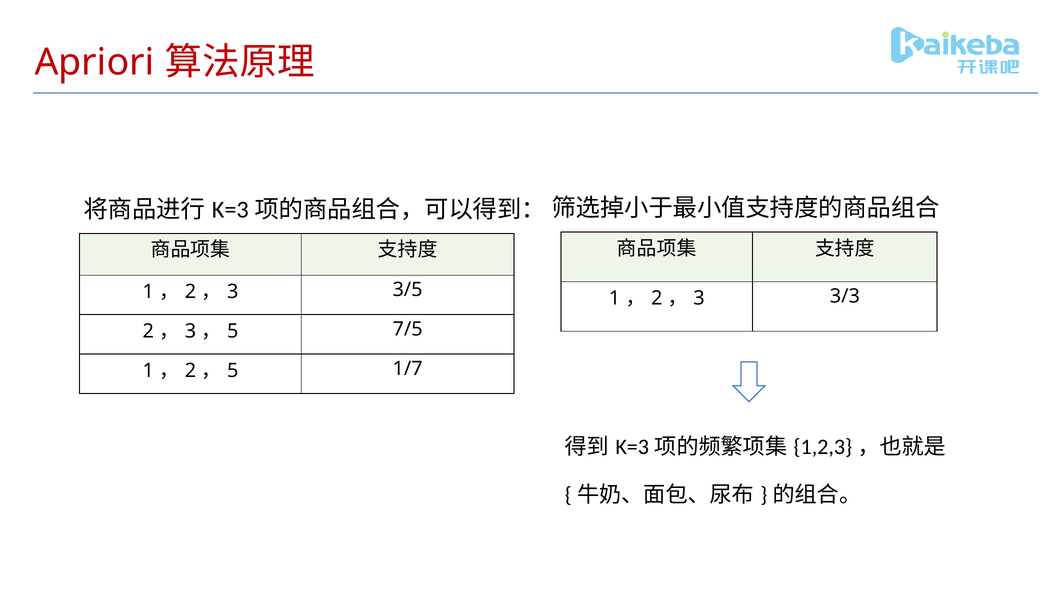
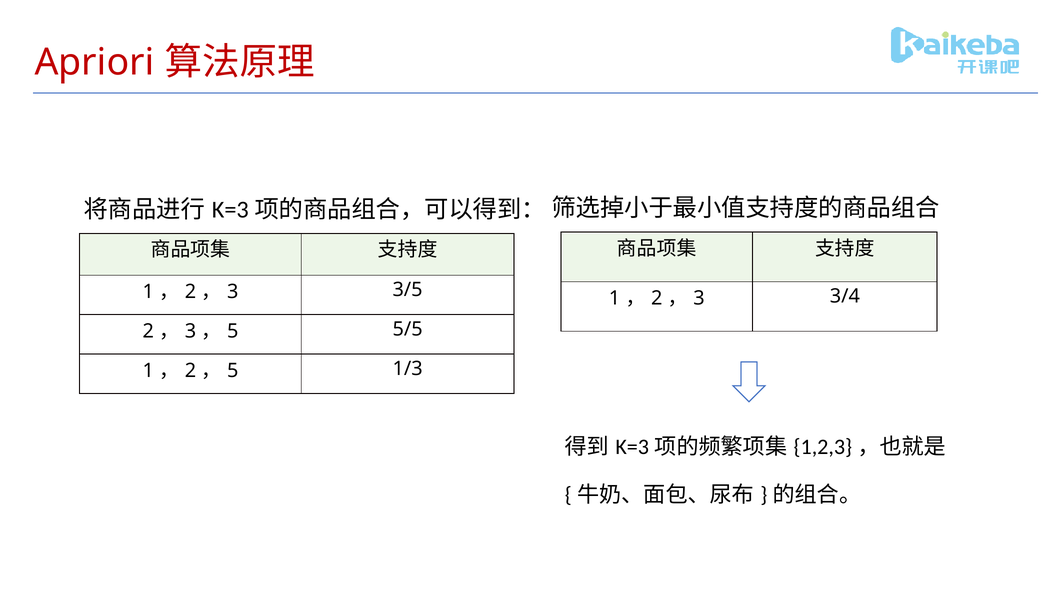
3/3: 3/3 -> 3/4 (845, 296)
7/5: 7/5 -> 5/5 (408, 329)
1/7: 1/7 -> 1/3 (408, 369)
